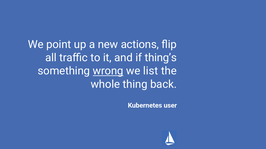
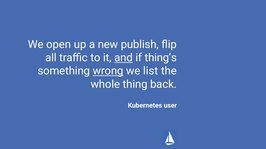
point: point -> open (59, 45)
actions: actions -> publish (140, 45)
and underline: none -> present (124, 58)
